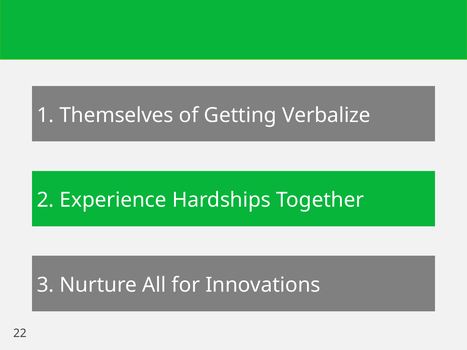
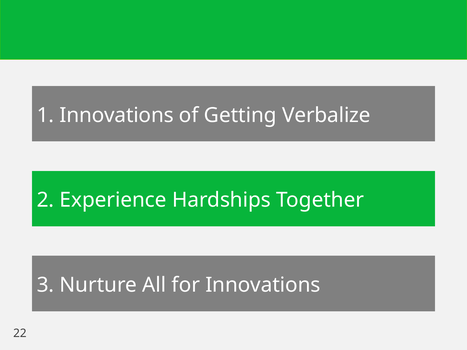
1 Themselves: Themselves -> Innovations (117, 115)
